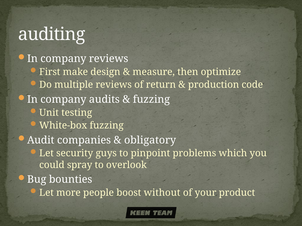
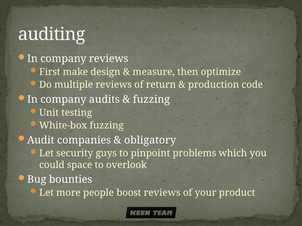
spray: spray -> space (80, 165)
boost without: without -> reviews (162, 193)
